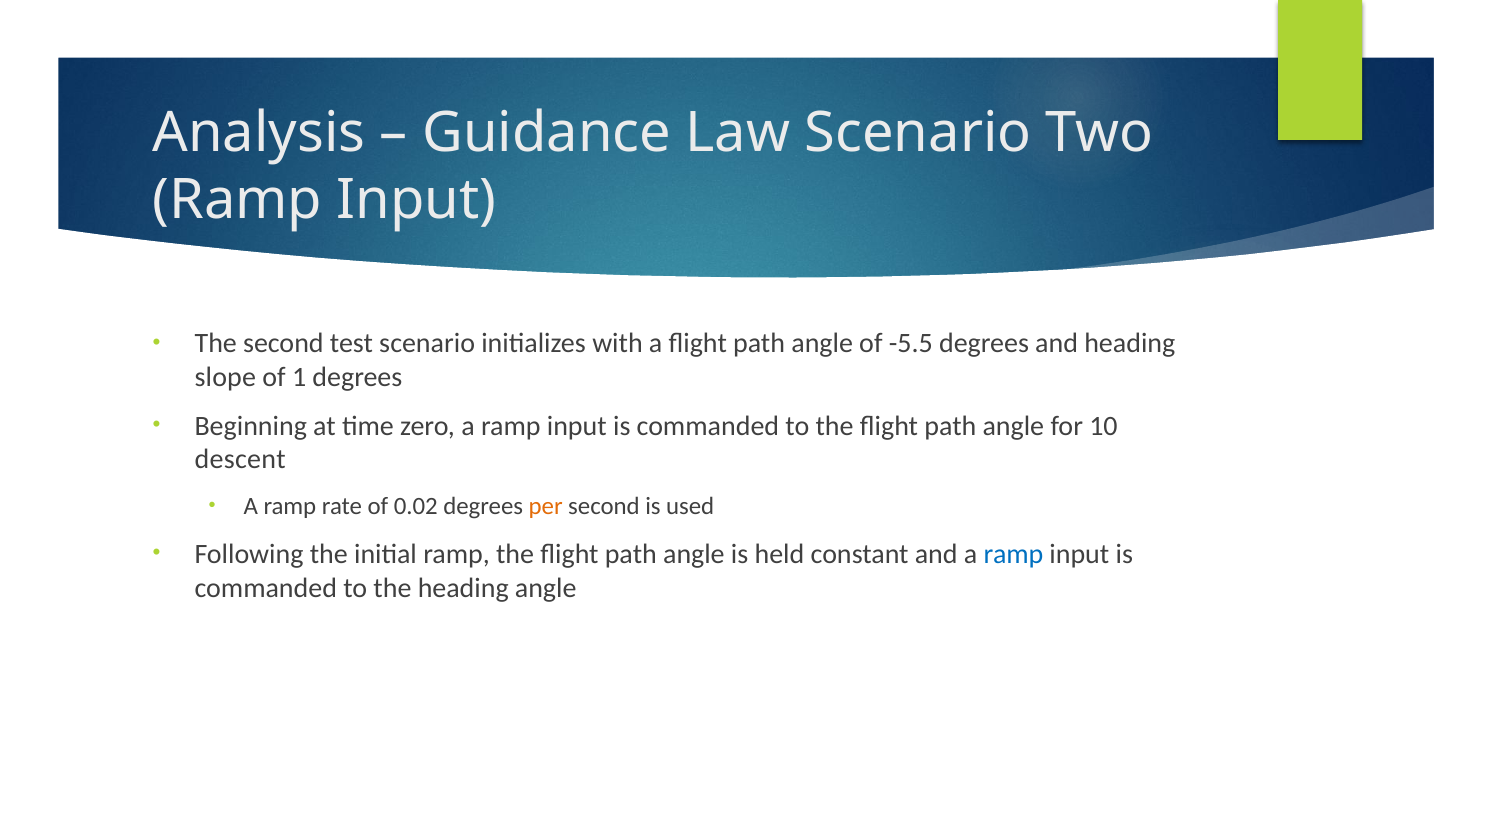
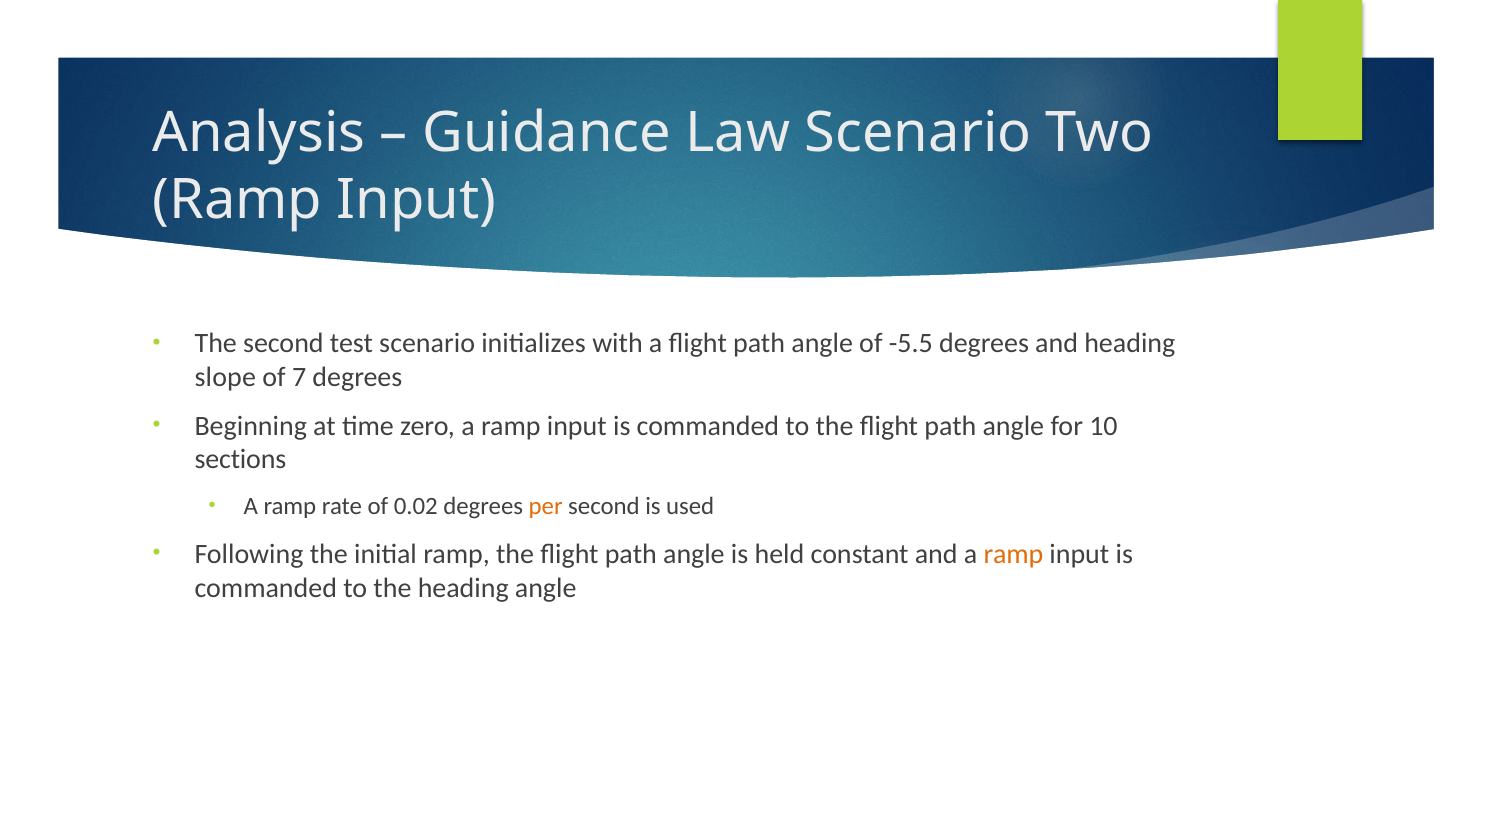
1: 1 -> 7 (299, 377)
descent: descent -> sections (240, 460)
ramp colour: blue -> orange (1014, 554)
